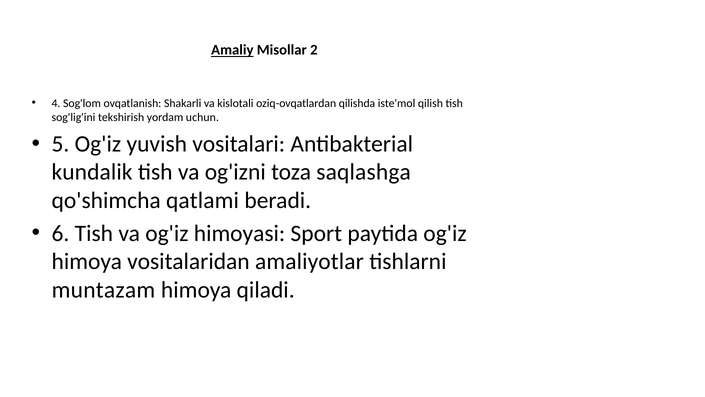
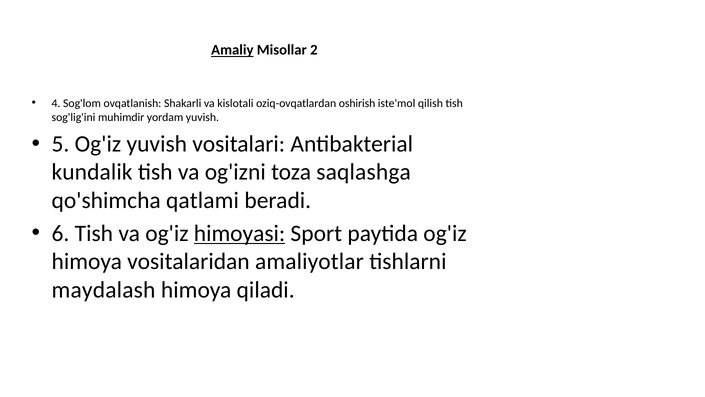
qilishda: qilishda -> oshirish (357, 103)
tekshirish: tekshirish -> muhimdir (121, 117)
yordam uchun: uchun -> yuvish (202, 117)
himoyasi underline: none -> present (240, 233)
muntazam: muntazam -> maydalash (103, 290)
